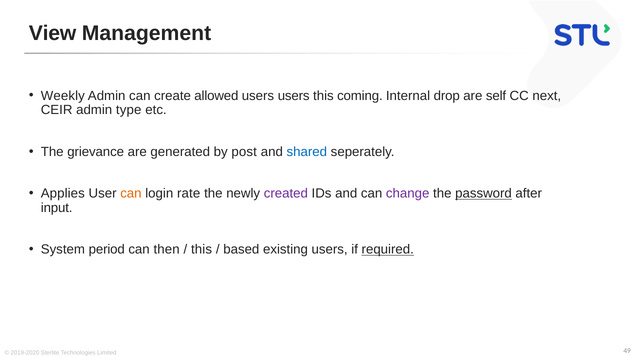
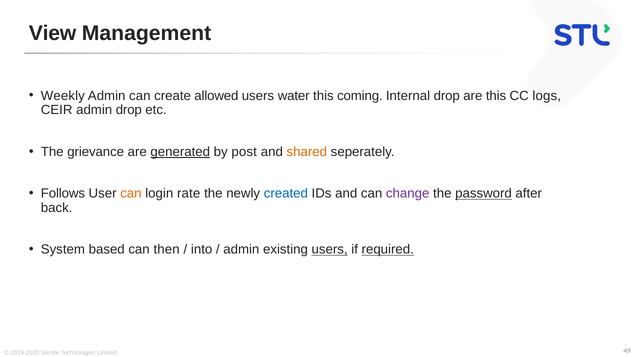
users users: users -> water (294, 96)
are self: self -> this (496, 96)
next: next -> logs (547, 96)
admin type: type -> drop (129, 110)
generated underline: none -> present (180, 152)
shared colour: blue -> orange (307, 152)
Applies: Applies -> Follows (63, 194)
created colour: purple -> blue (286, 194)
input: input -> back (57, 208)
period: period -> based (107, 250)
this: this -> into (202, 250)
based: based -> admin (241, 250)
users underline: none -> present (330, 250)
